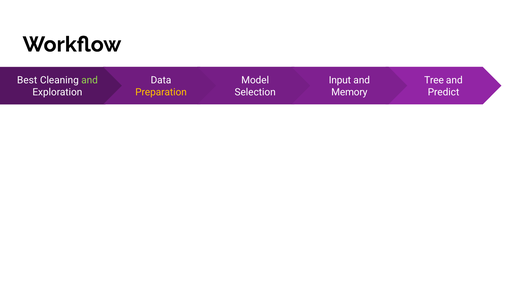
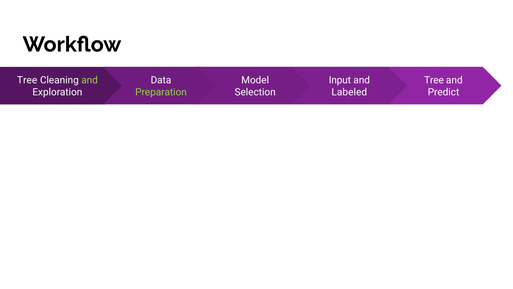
Best: Best -> Tree (27, 80)
Preparation colour: yellow -> light green (161, 92)
Memory: Memory -> Labeled (349, 92)
